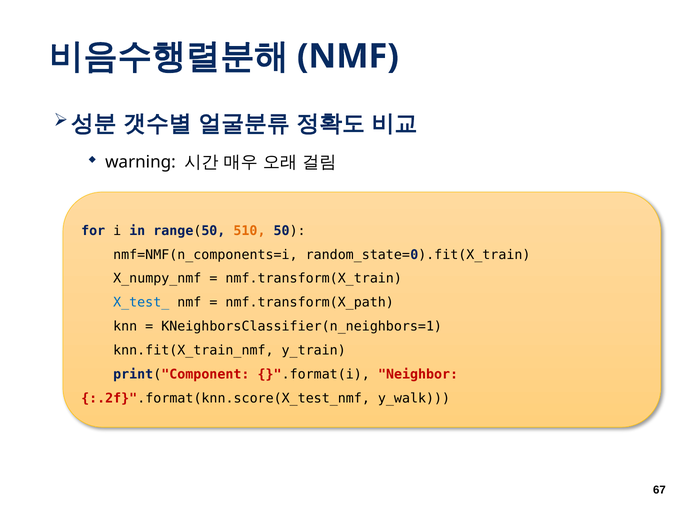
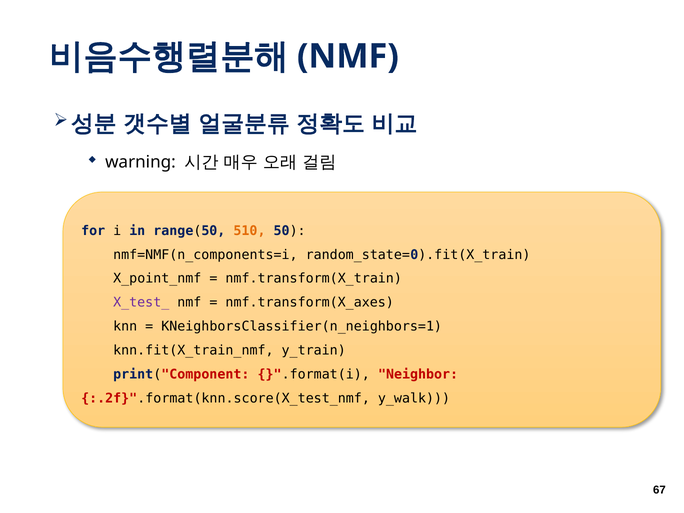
X_numpy_nmf: X_numpy_nmf -> X_point_nmf (157, 279)
X_test_ colour: blue -> purple (141, 303)
nmf.transform(X_path: nmf.transform(X_path -> nmf.transform(X_axes (310, 303)
